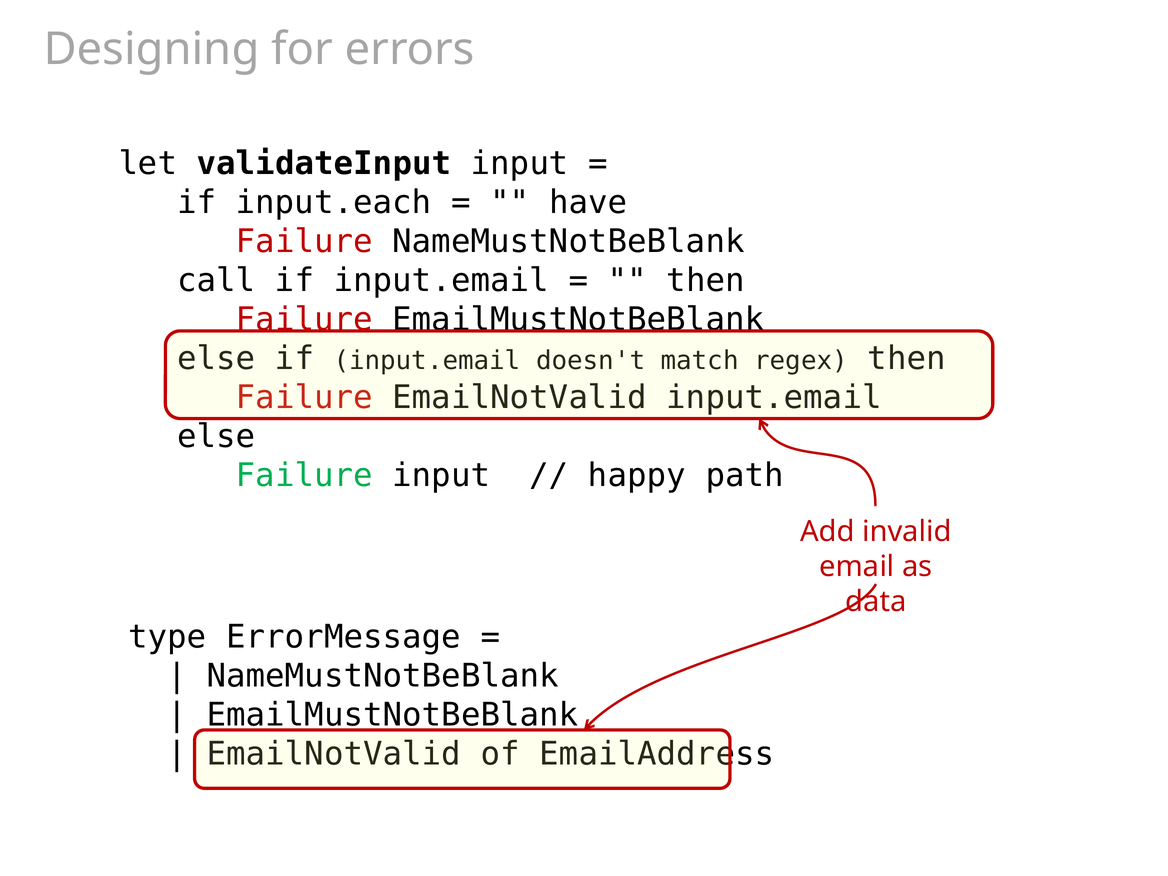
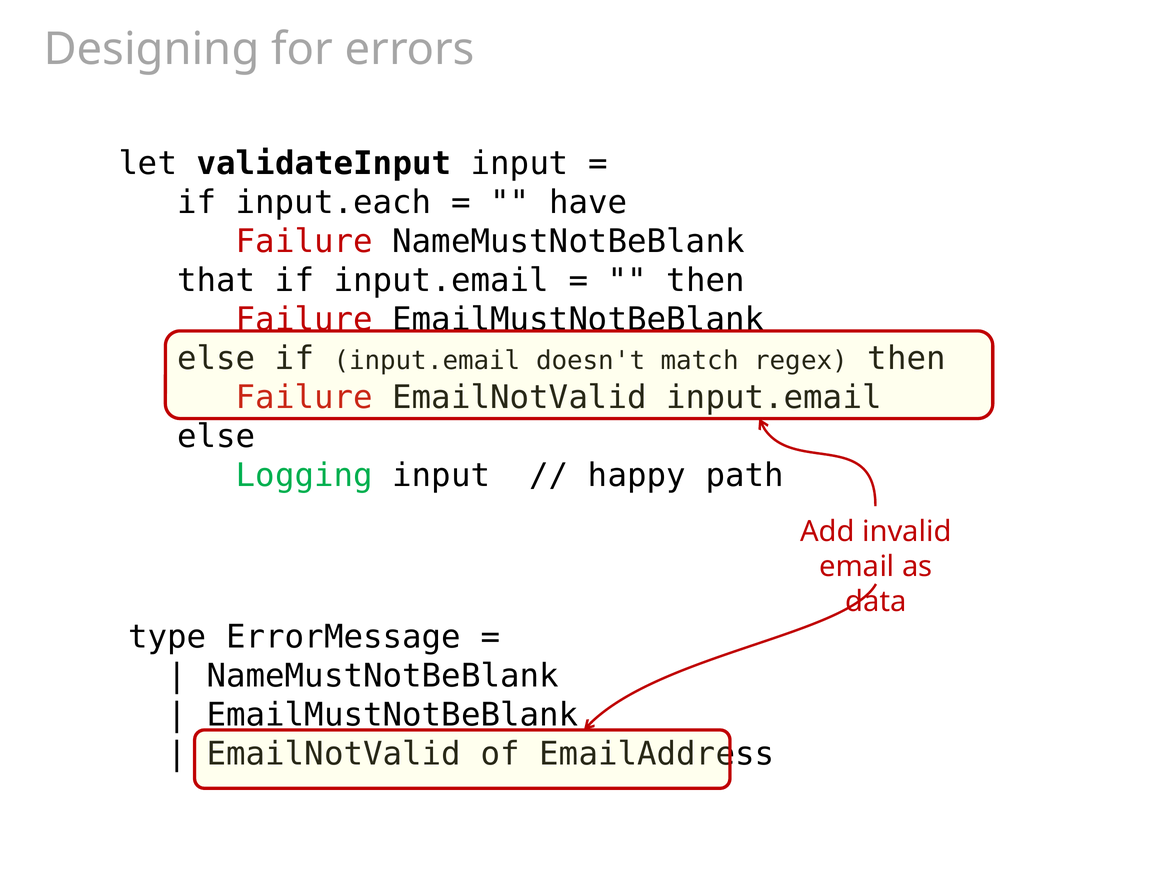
call: call -> that (216, 281)
Failure: Failure -> Logging (304, 475)
